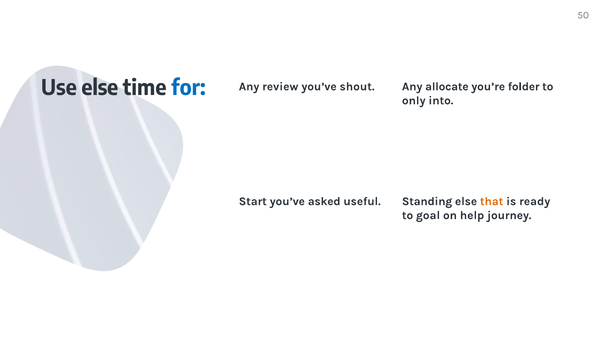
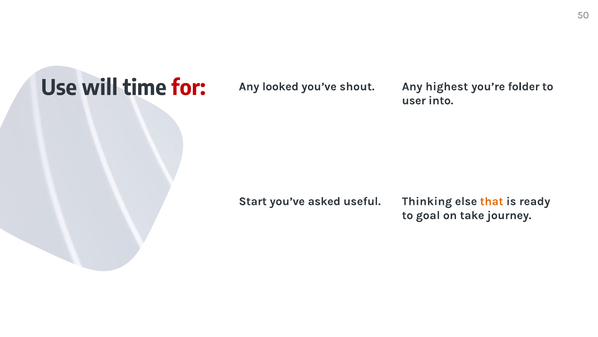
Use else: else -> will (100, 88)
for colour: blue -> red (189, 88)
review: review -> looked (280, 86)
allocate: allocate -> highest (447, 86)
only: only -> user (414, 100)
Standing: Standing -> Thinking (427, 201)
help: help -> take (472, 215)
